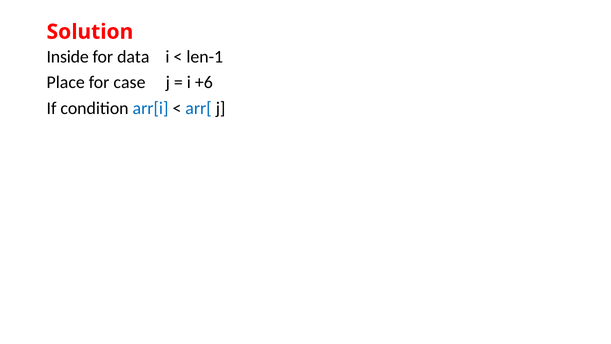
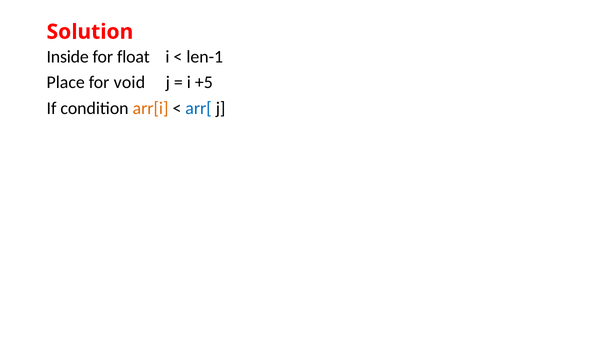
data: data -> float (133, 57)
case: case -> void (129, 83)
+6: +6 -> +5 (204, 83)
arr[i colour: blue -> orange (151, 108)
